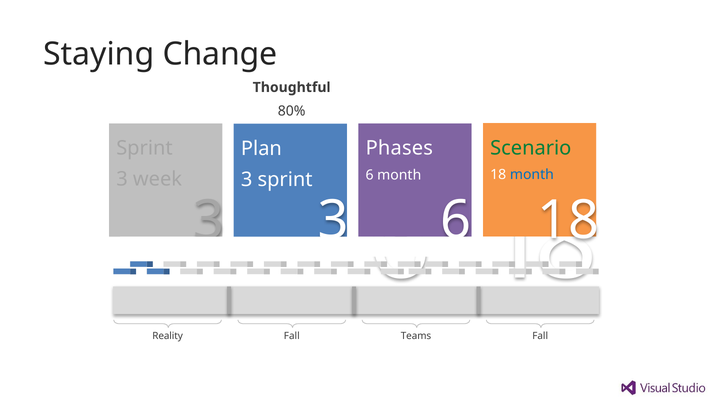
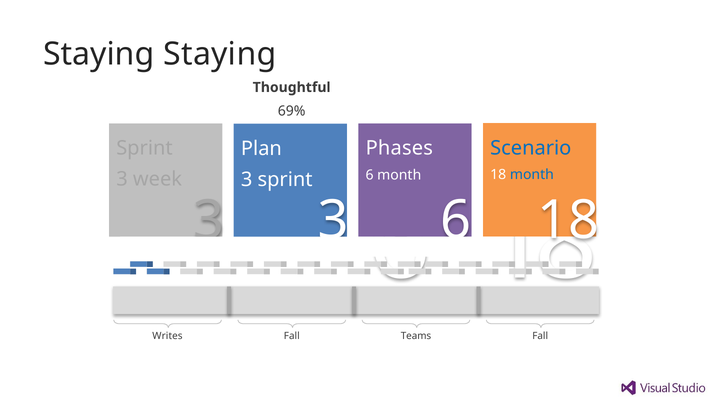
Staying Change: Change -> Staying (220, 54)
80%: 80% -> 69% (292, 111)
Scenario colour: green -> blue (531, 148)
Reality: Reality -> Writes (167, 336)
